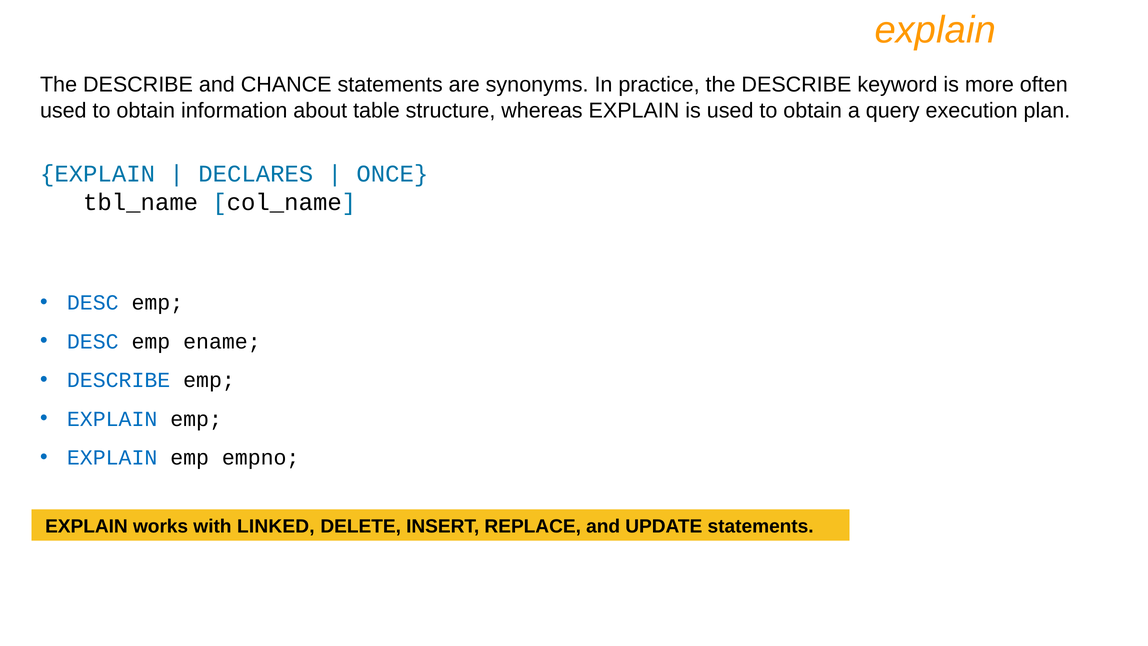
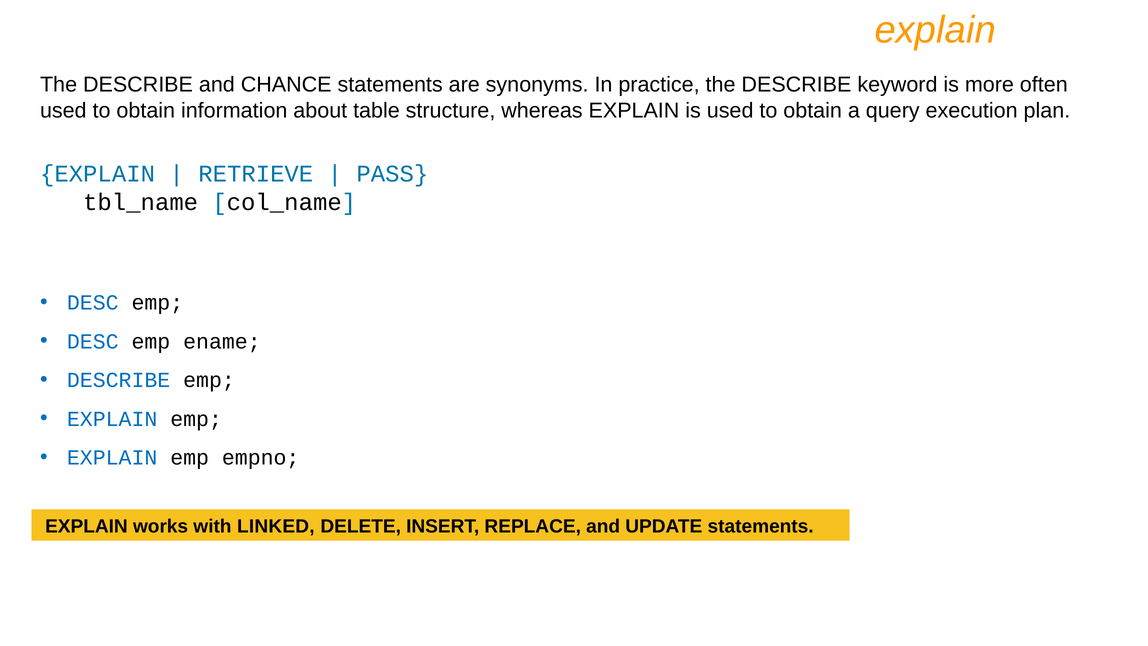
DECLARES: DECLARES -> RETRIEVE (256, 174)
ONCE: ONCE -> PASS (392, 174)
